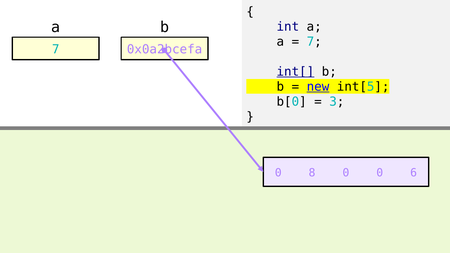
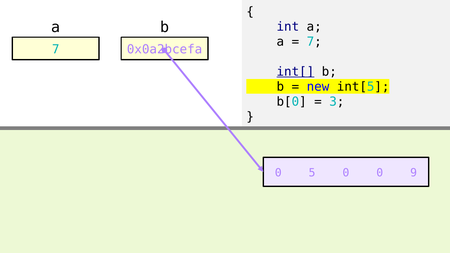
new underline: present -> none (318, 87)
8: 8 -> 5 (312, 173)
6: 6 -> 9 (414, 173)
